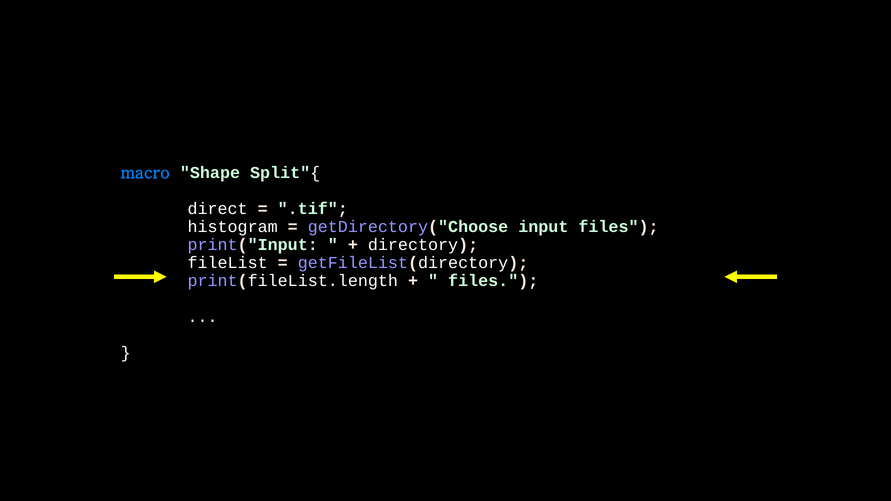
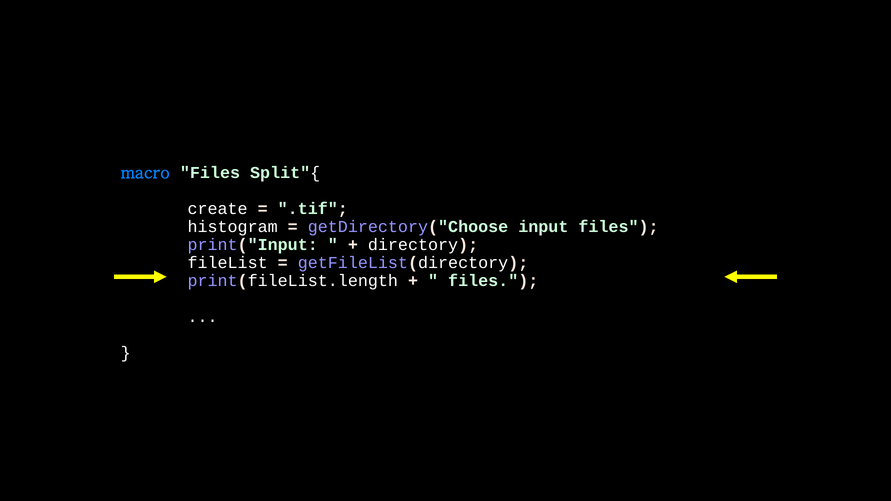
macro Shape: Shape -> Files (210, 173)
direct: direct -> create (218, 209)
